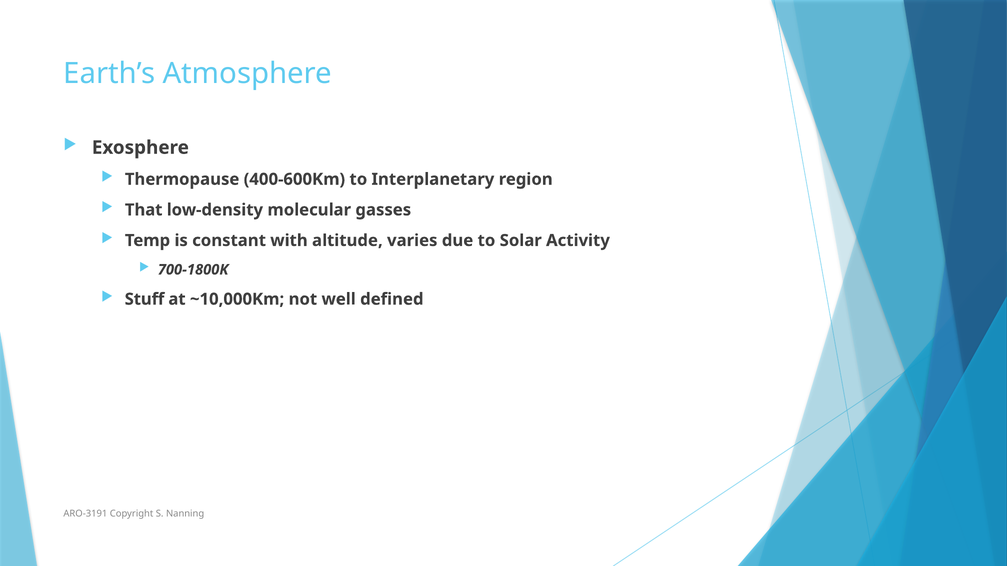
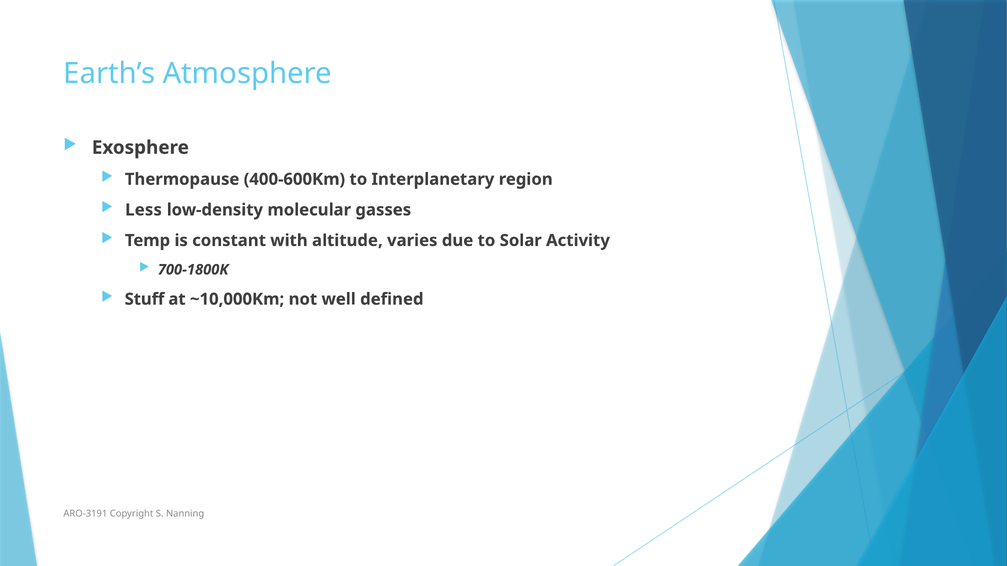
That: That -> Less (144, 210)
